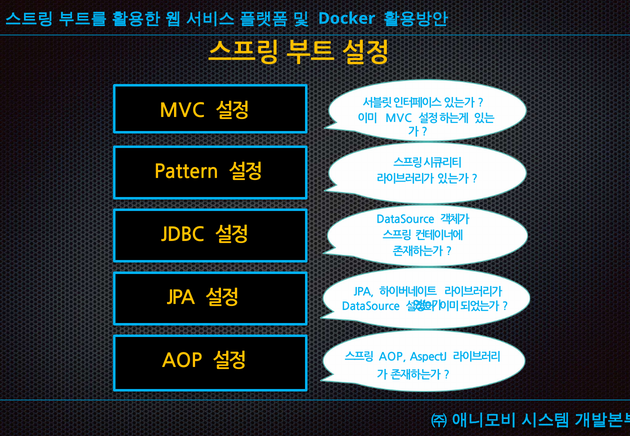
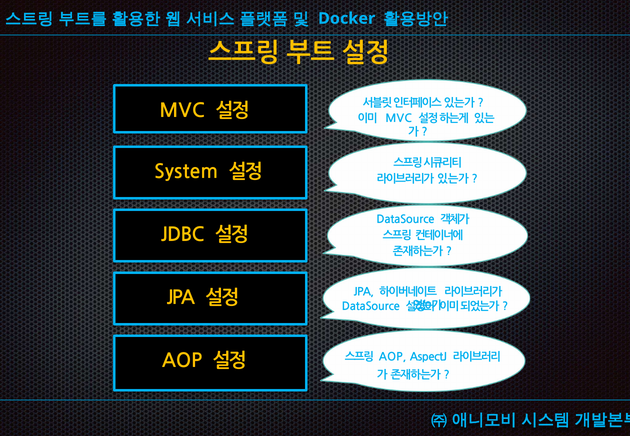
Pattern: Pattern -> System (186, 172)
